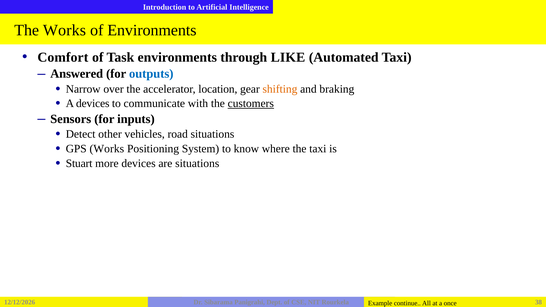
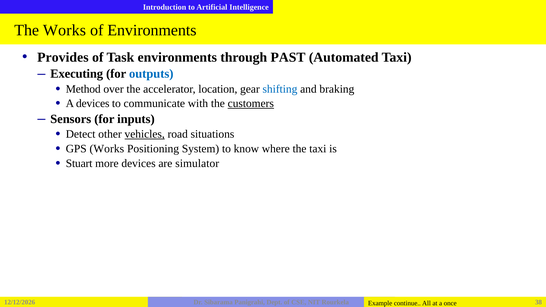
Comfort: Comfort -> Provides (63, 57)
LIKE: LIKE -> PAST (288, 57)
Answered: Answered -> Executing (77, 74)
Narrow: Narrow -> Method (83, 89)
shifting colour: orange -> blue (280, 89)
vehicles underline: none -> present (145, 134)
are situations: situations -> simulator (197, 163)
